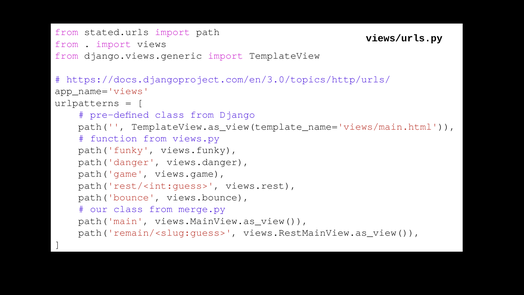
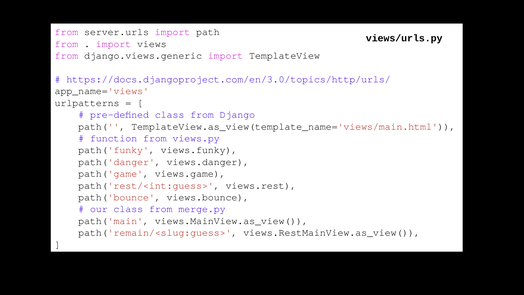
stated.urls: stated.urls -> server.urls (117, 32)
